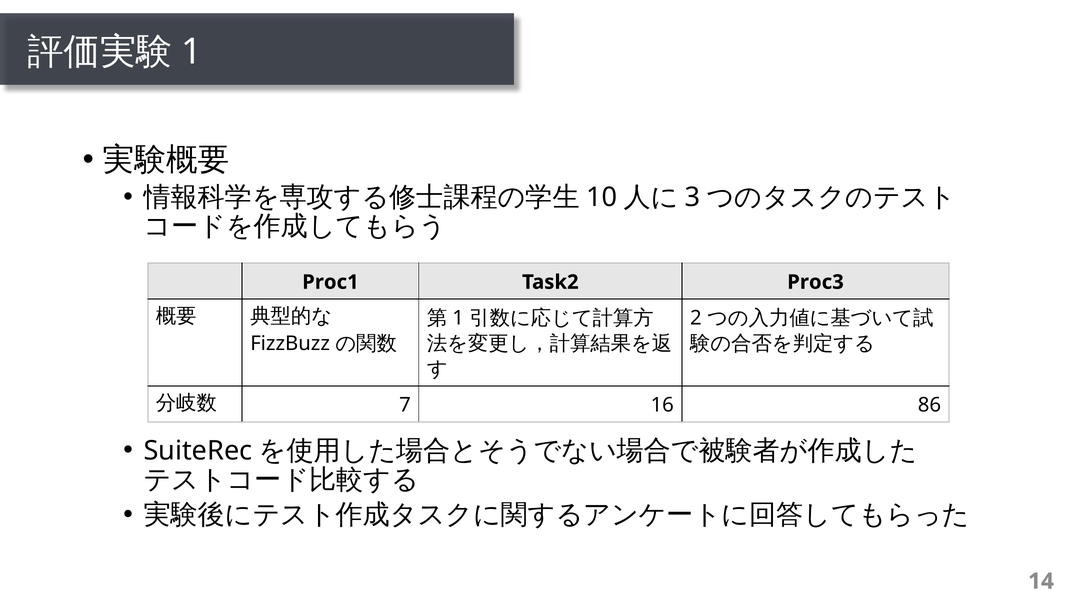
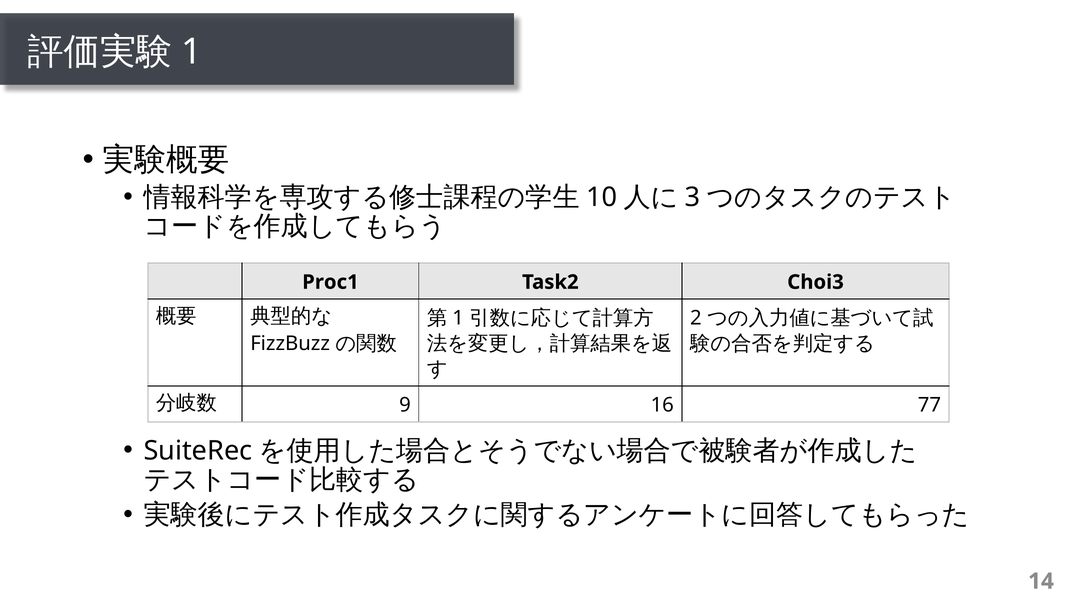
Proc3: Proc3 -> Choi3 (816, 282)
7: 7 -> 9 (405, 405)
86: 86 -> 77 (929, 405)
